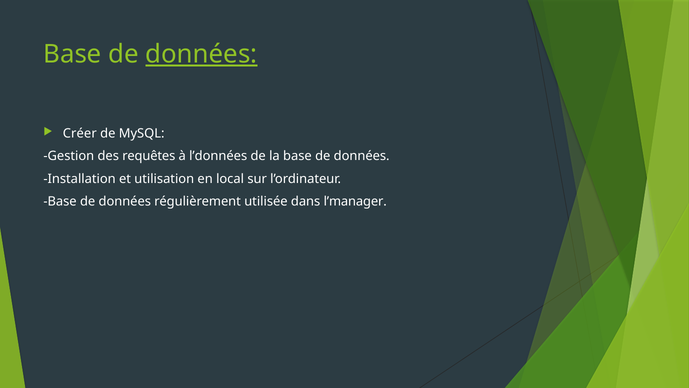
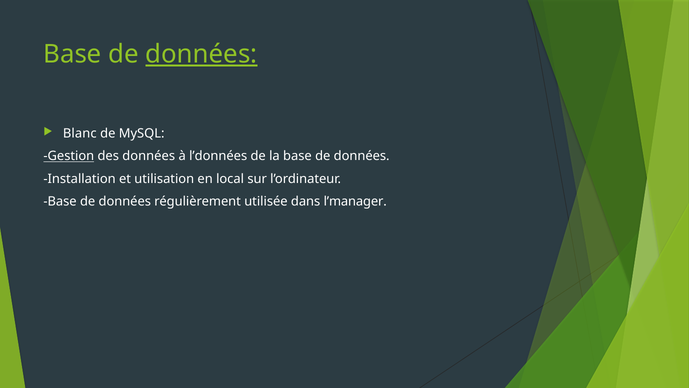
Créer: Créer -> Blanc (80, 133)
Gestion underline: none -> present (69, 156)
des requêtes: requêtes -> données (149, 156)
